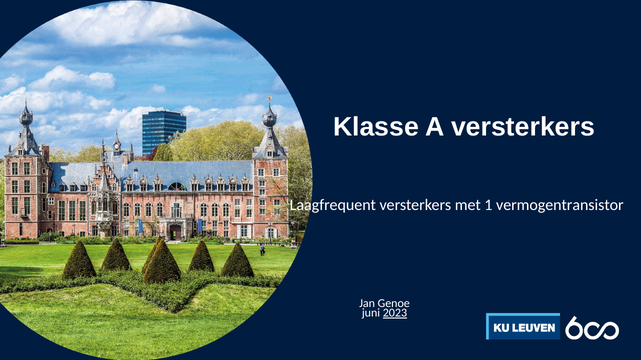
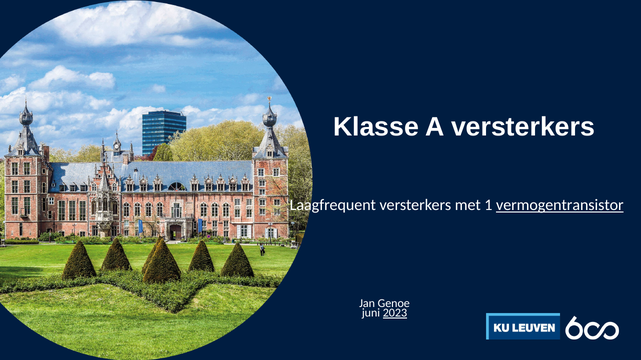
vermogentransistor underline: none -> present (560, 205)
